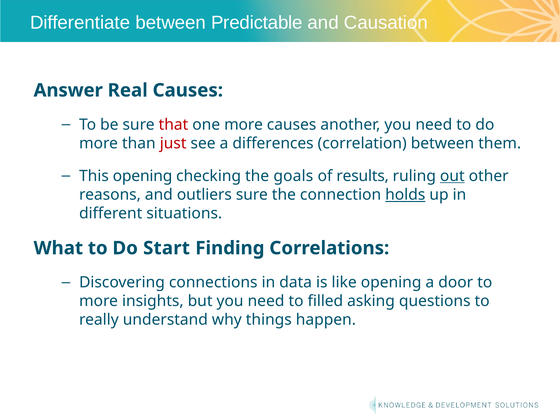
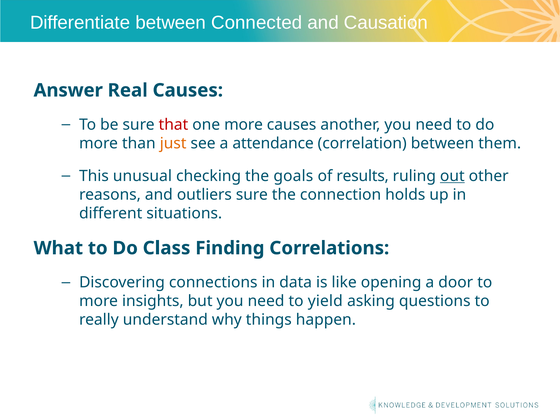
Predictable: Predictable -> Connected (257, 23)
just colour: red -> orange (173, 143)
differences: differences -> attendance (273, 143)
This opening: opening -> unusual (142, 176)
holds underline: present -> none (405, 195)
Start: Start -> Class (167, 248)
filled: filled -> yield (325, 301)
